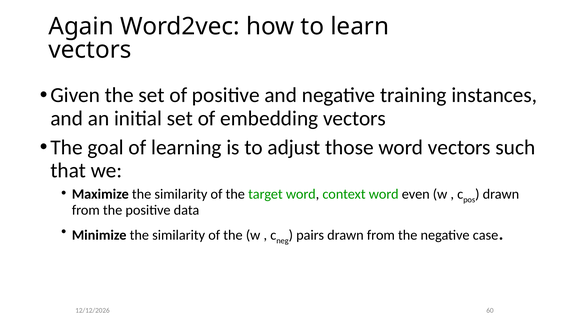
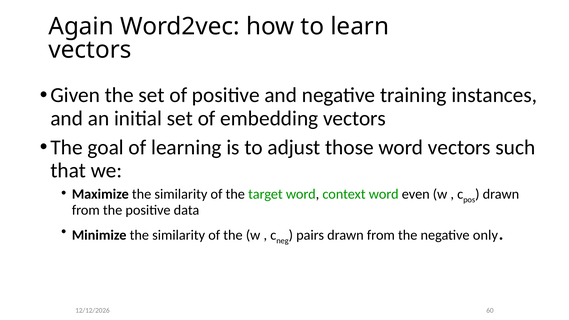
case: case -> only (485, 235)
